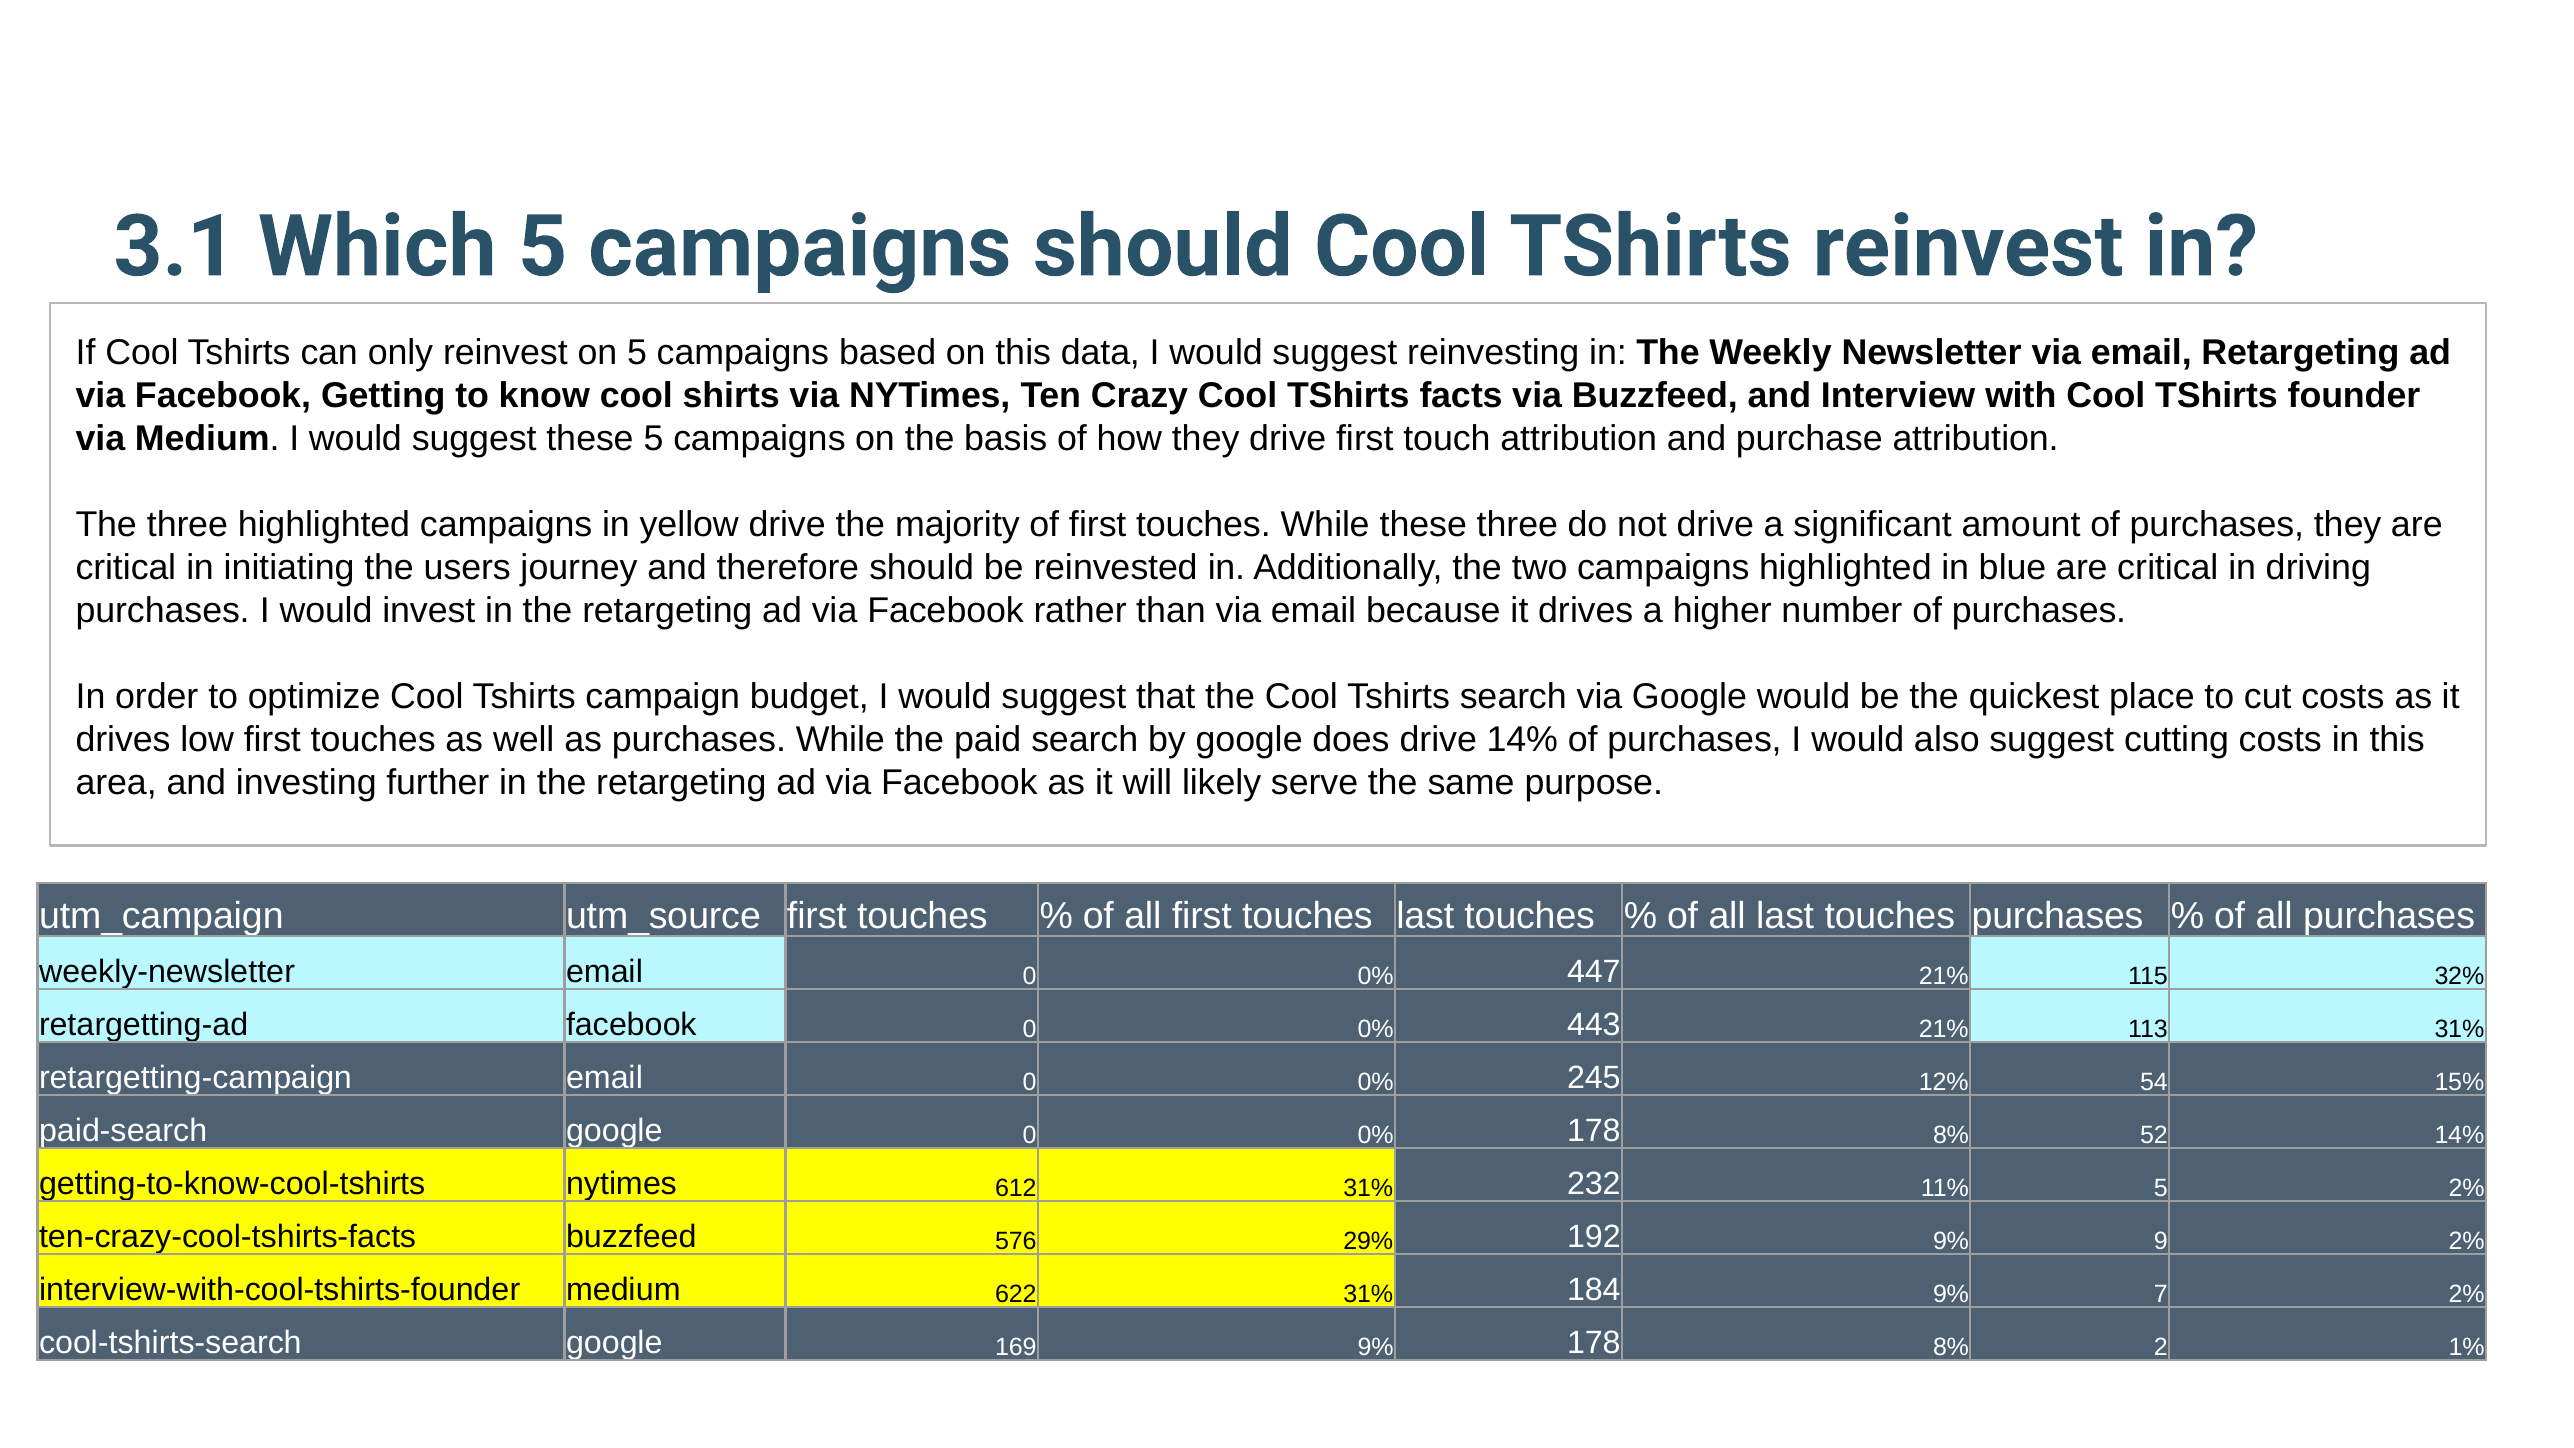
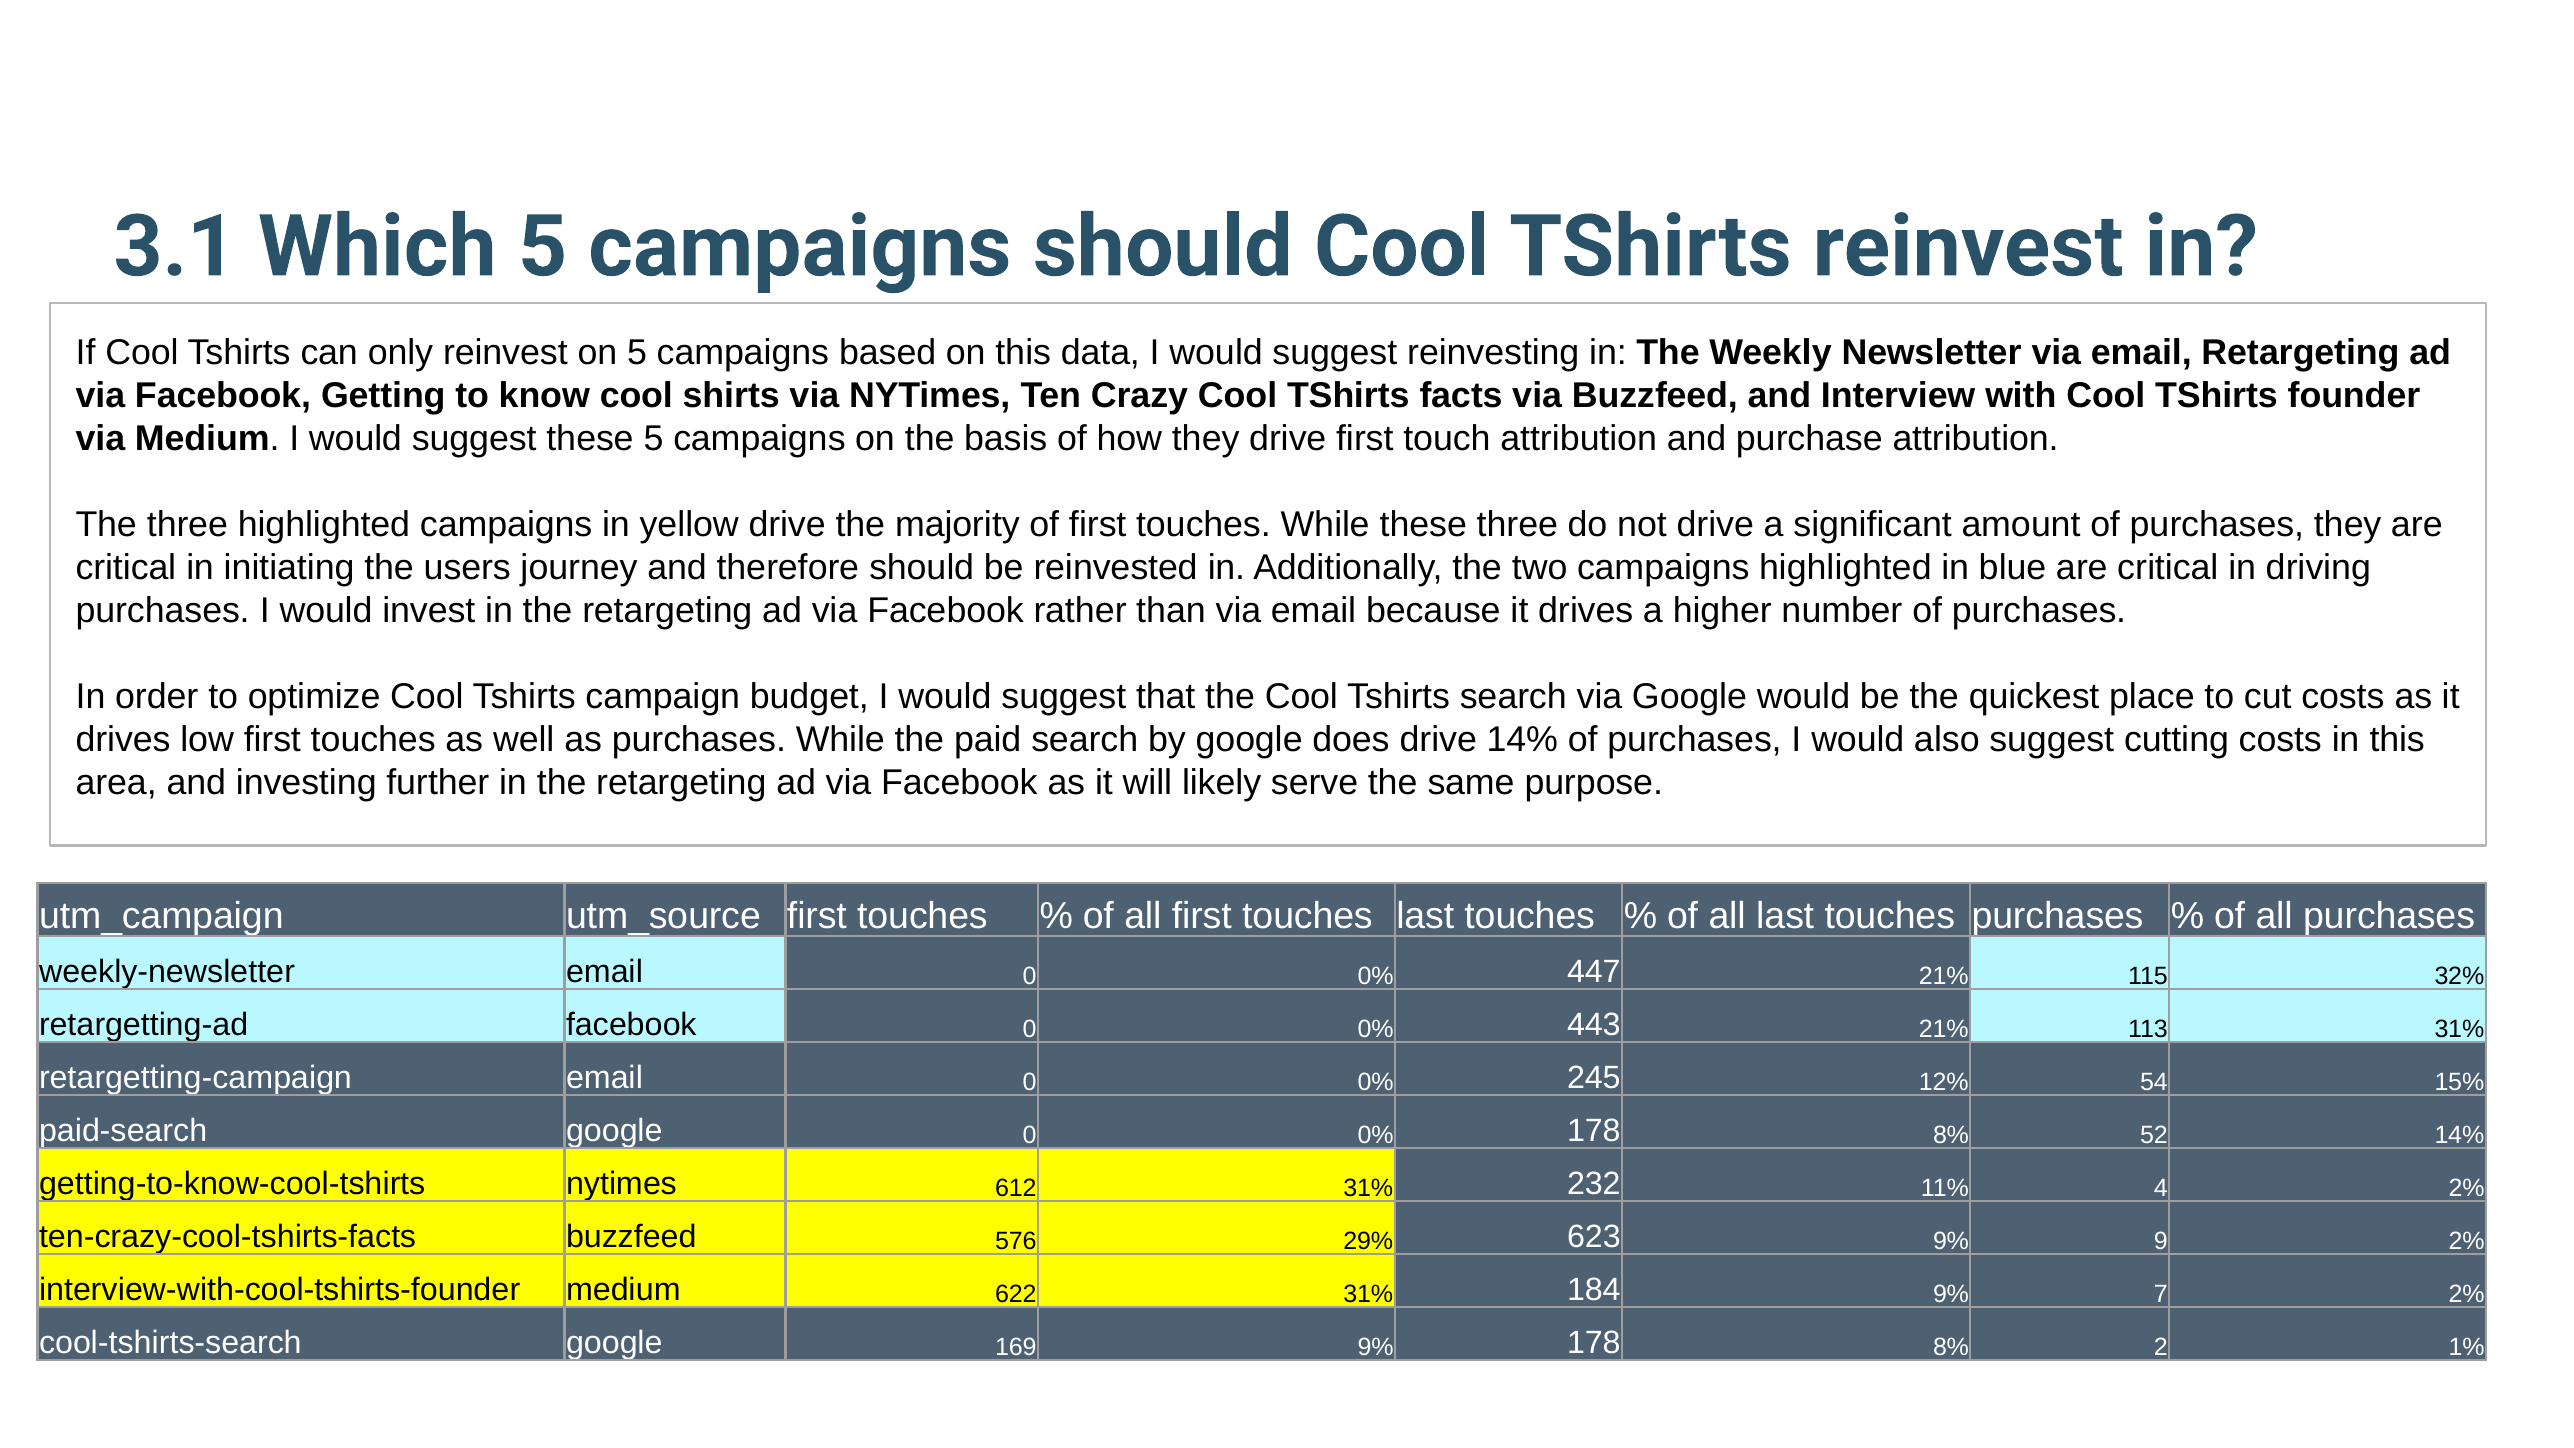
11% 5: 5 -> 4 (2161, 1188)
192: 192 -> 623 (1594, 1237)
